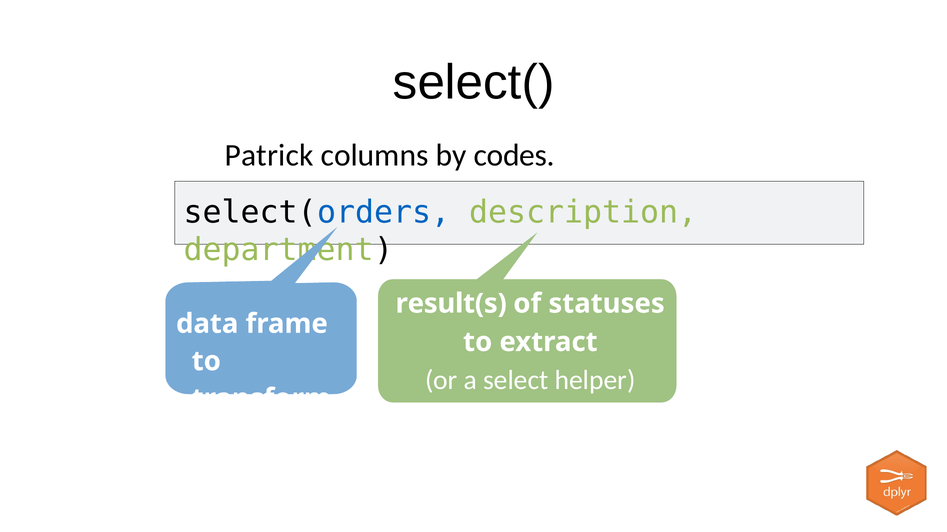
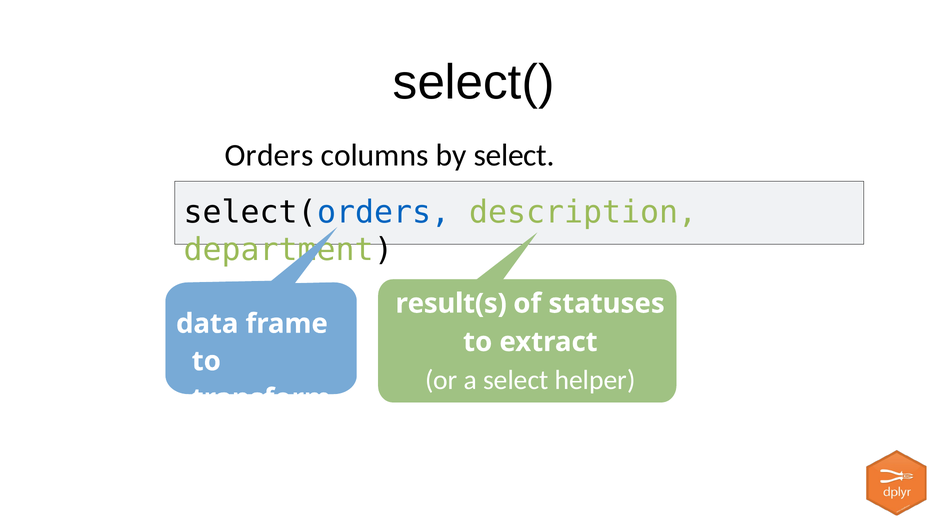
Patrick: Patrick -> Orders (269, 156)
by codes: codes -> select (514, 156)
